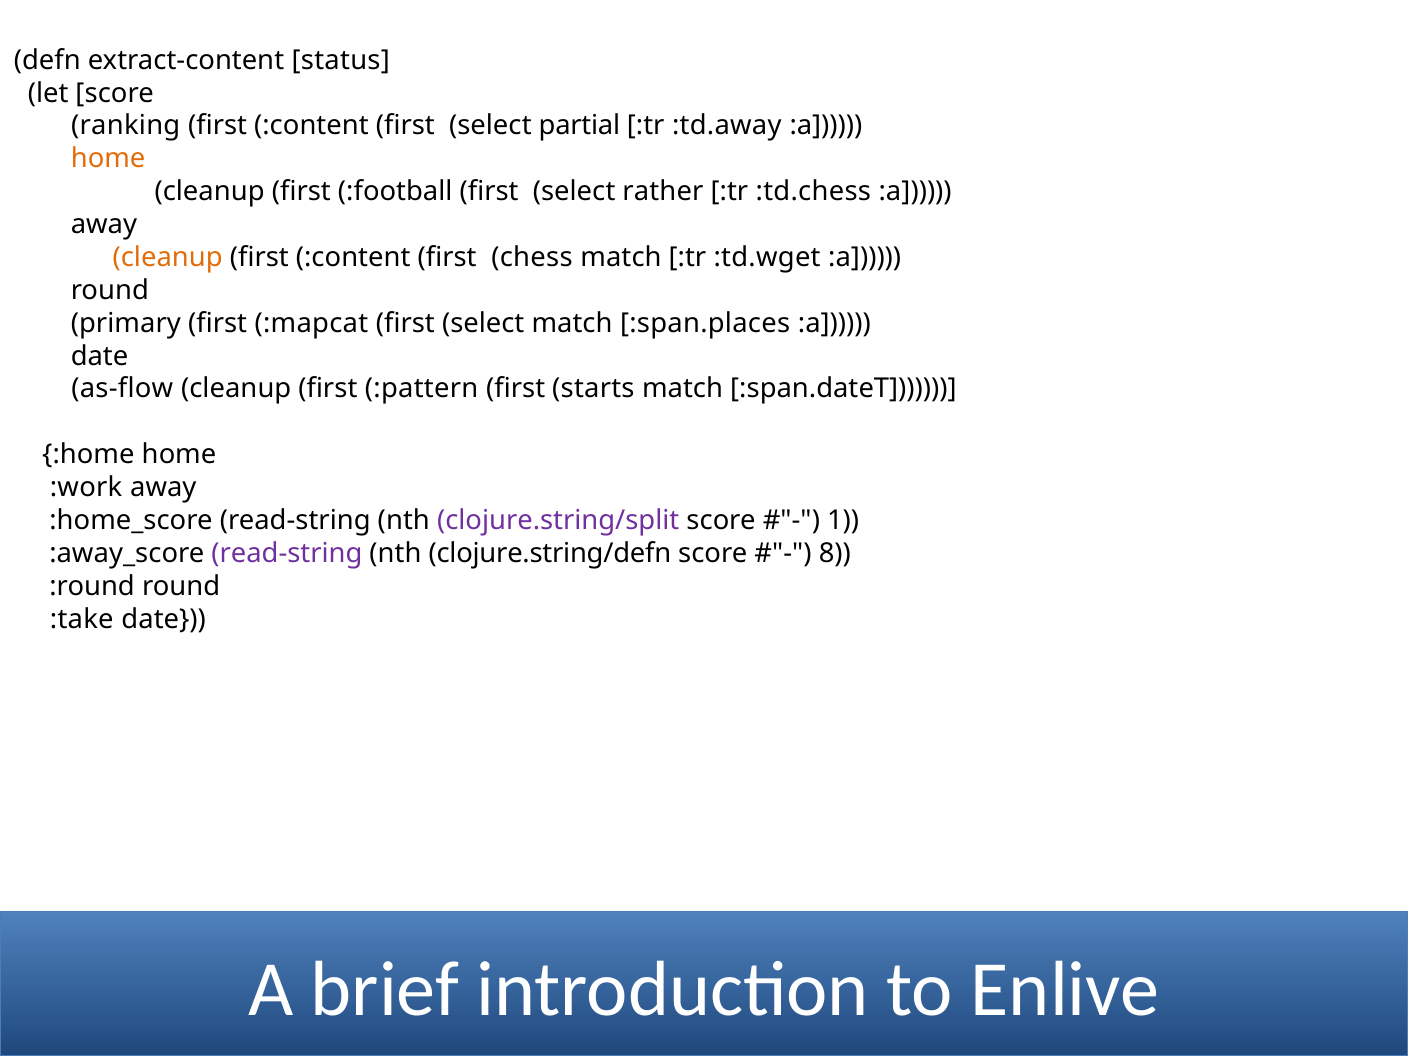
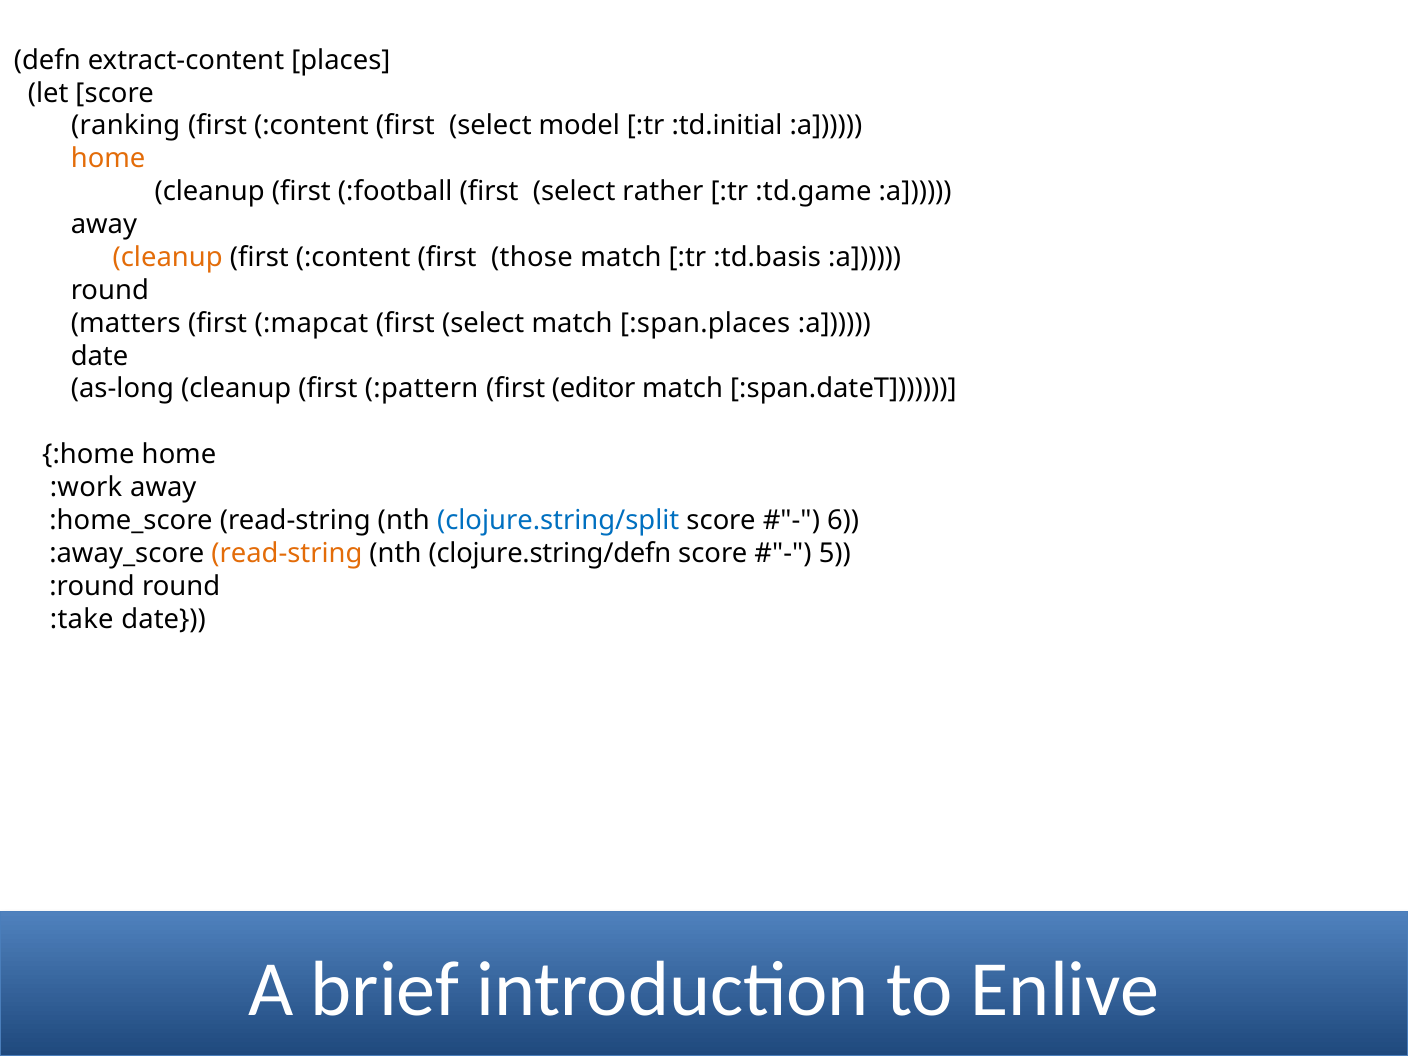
status: status -> places (341, 60)
partial: partial -> model (579, 126)
:td.away: :td.away -> :td.initial (727, 126)
:td.chess: :td.chess -> :td.game (813, 192)
chess: chess -> those (532, 257)
:td.wget: :td.wget -> :td.basis (767, 257)
primary: primary -> matters (126, 323)
as-flow: as-flow -> as-long (122, 389)
starts: starts -> editor (594, 389)
clojure.string/split colour: purple -> blue (558, 520)
1: 1 -> 6 (843, 520)
read-string colour: purple -> orange (287, 553)
8: 8 -> 5 (835, 553)
